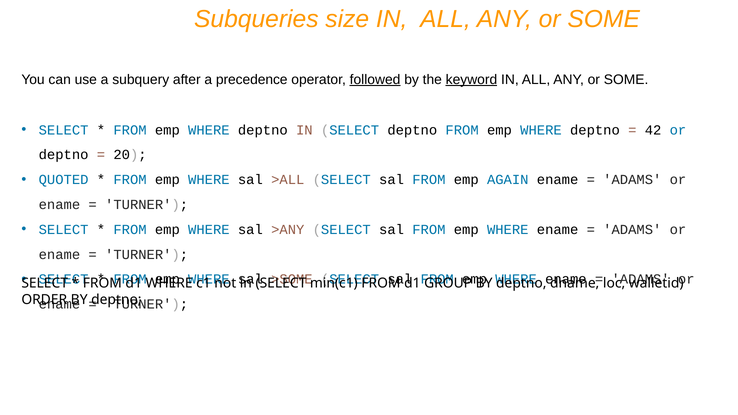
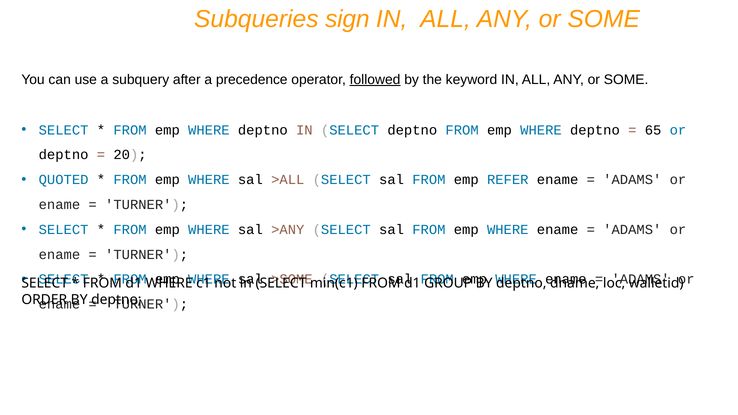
size: size -> sign (347, 19)
keyword underline: present -> none (471, 79)
42: 42 -> 65 (653, 130)
AGAIN: AGAIN -> REFER (508, 180)
